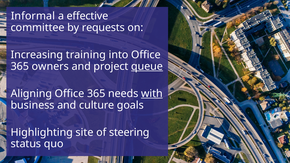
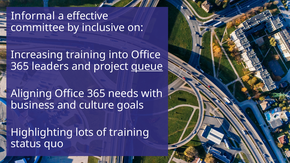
requests: requests -> inclusive (103, 28)
owners: owners -> leaders (50, 66)
with underline: present -> none (152, 94)
site: site -> lots (85, 132)
of steering: steering -> training (129, 132)
